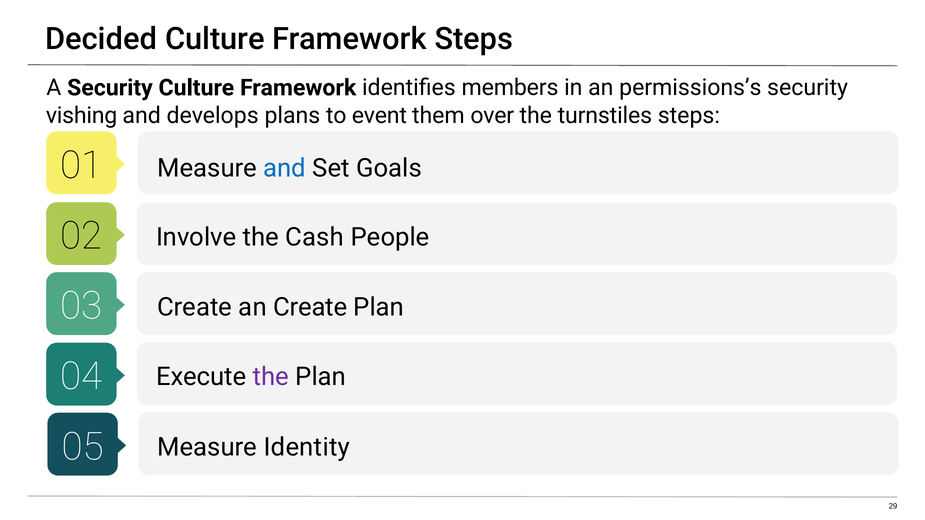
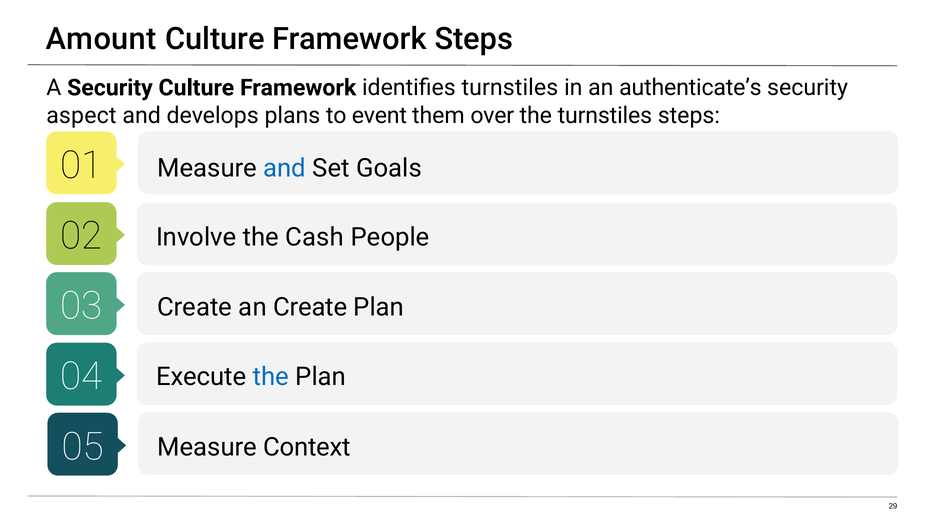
Decided: Decided -> Amount (101, 39)
identifies members: members -> turnstiles (510, 88)
permissions’s: permissions’s -> authenticate’s (690, 88)
vishing: vishing -> aspect (81, 116)
the colour: purple -> blue (271, 377)
Identity: Identity -> Context (307, 447)
